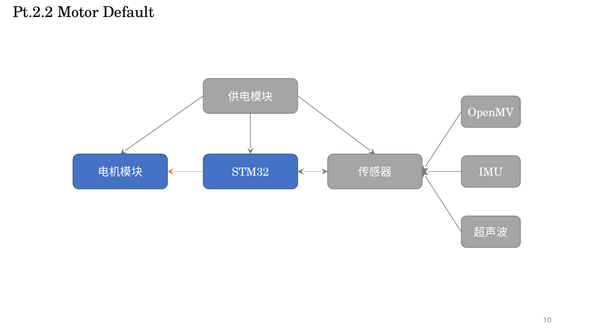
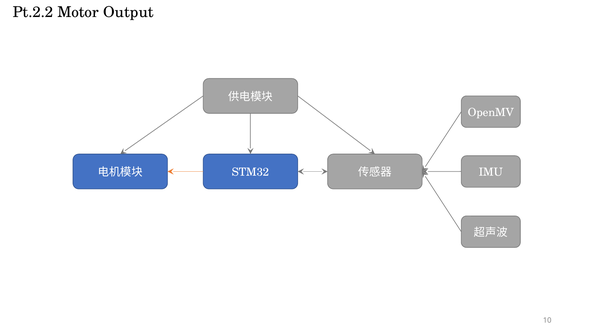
Default: Default -> Output (128, 12)
